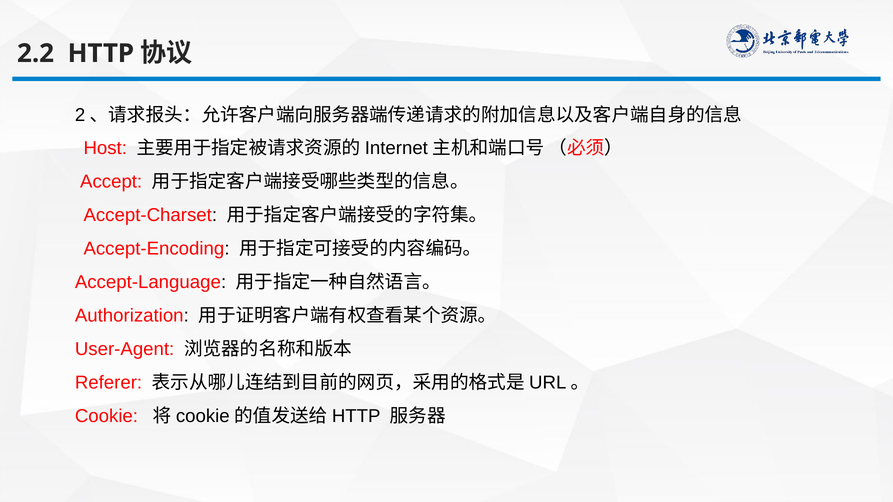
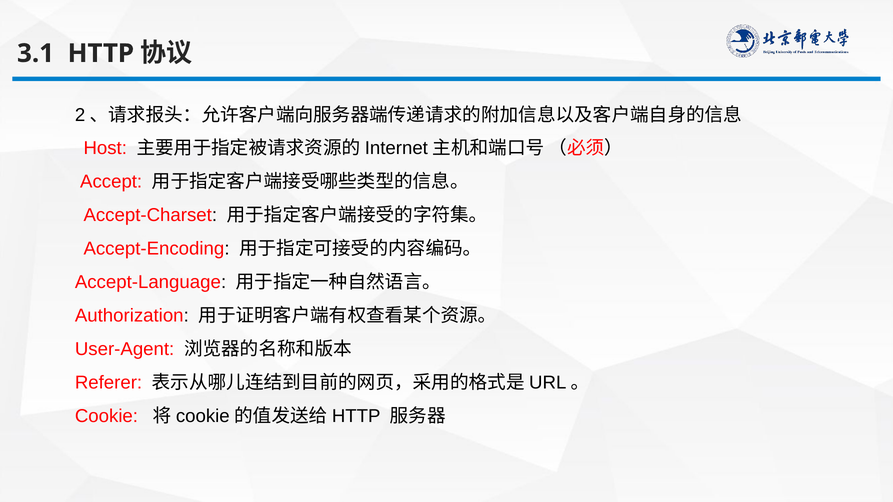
2.2: 2.2 -> 3.1 (36, 53)
